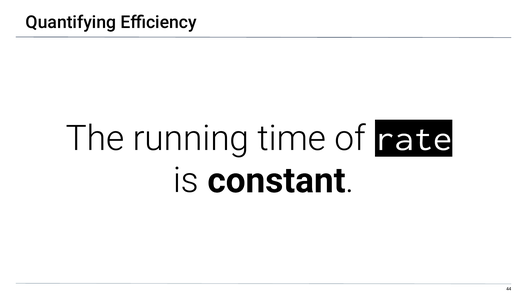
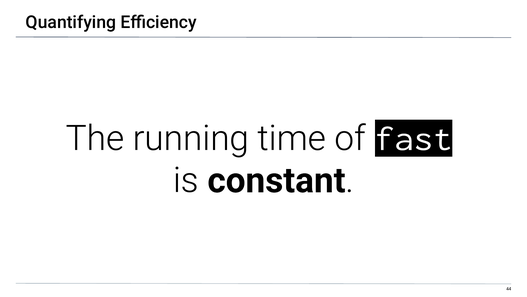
rate: rate -> fast (414, 138)
